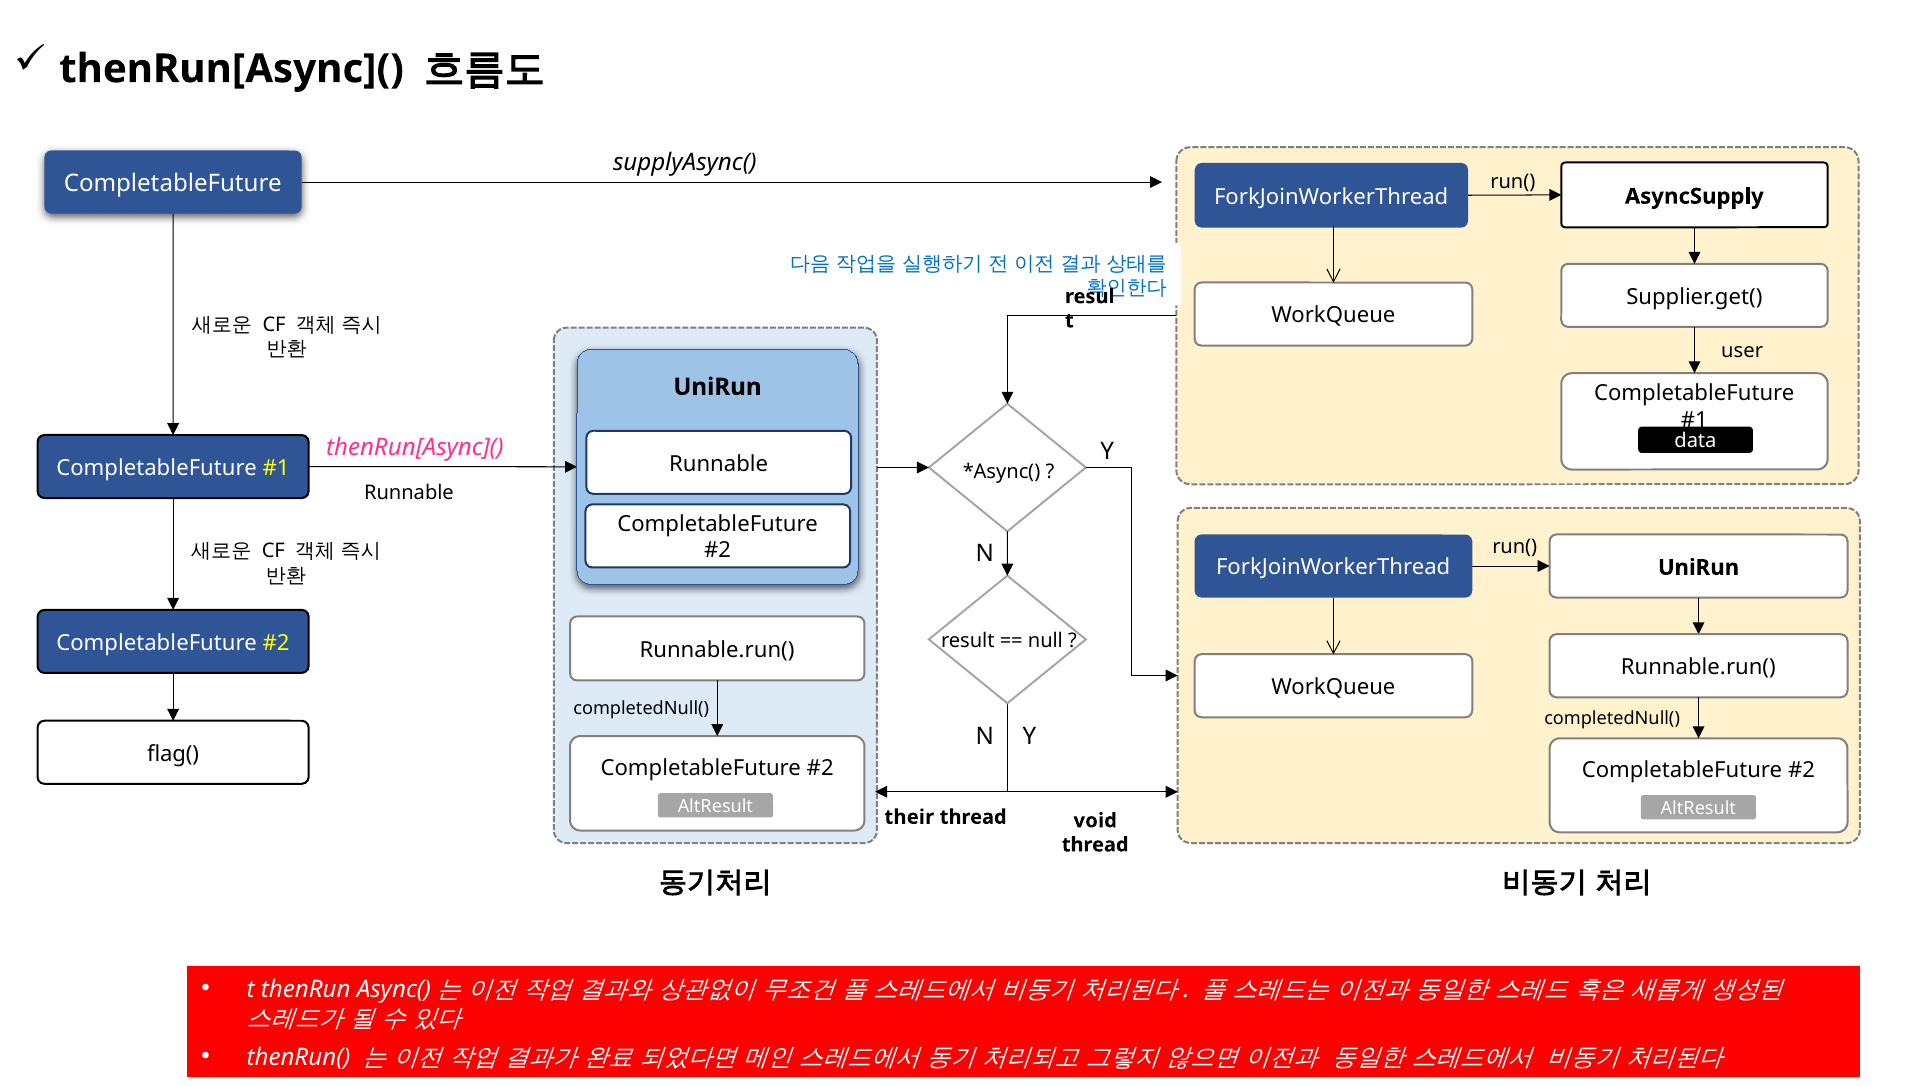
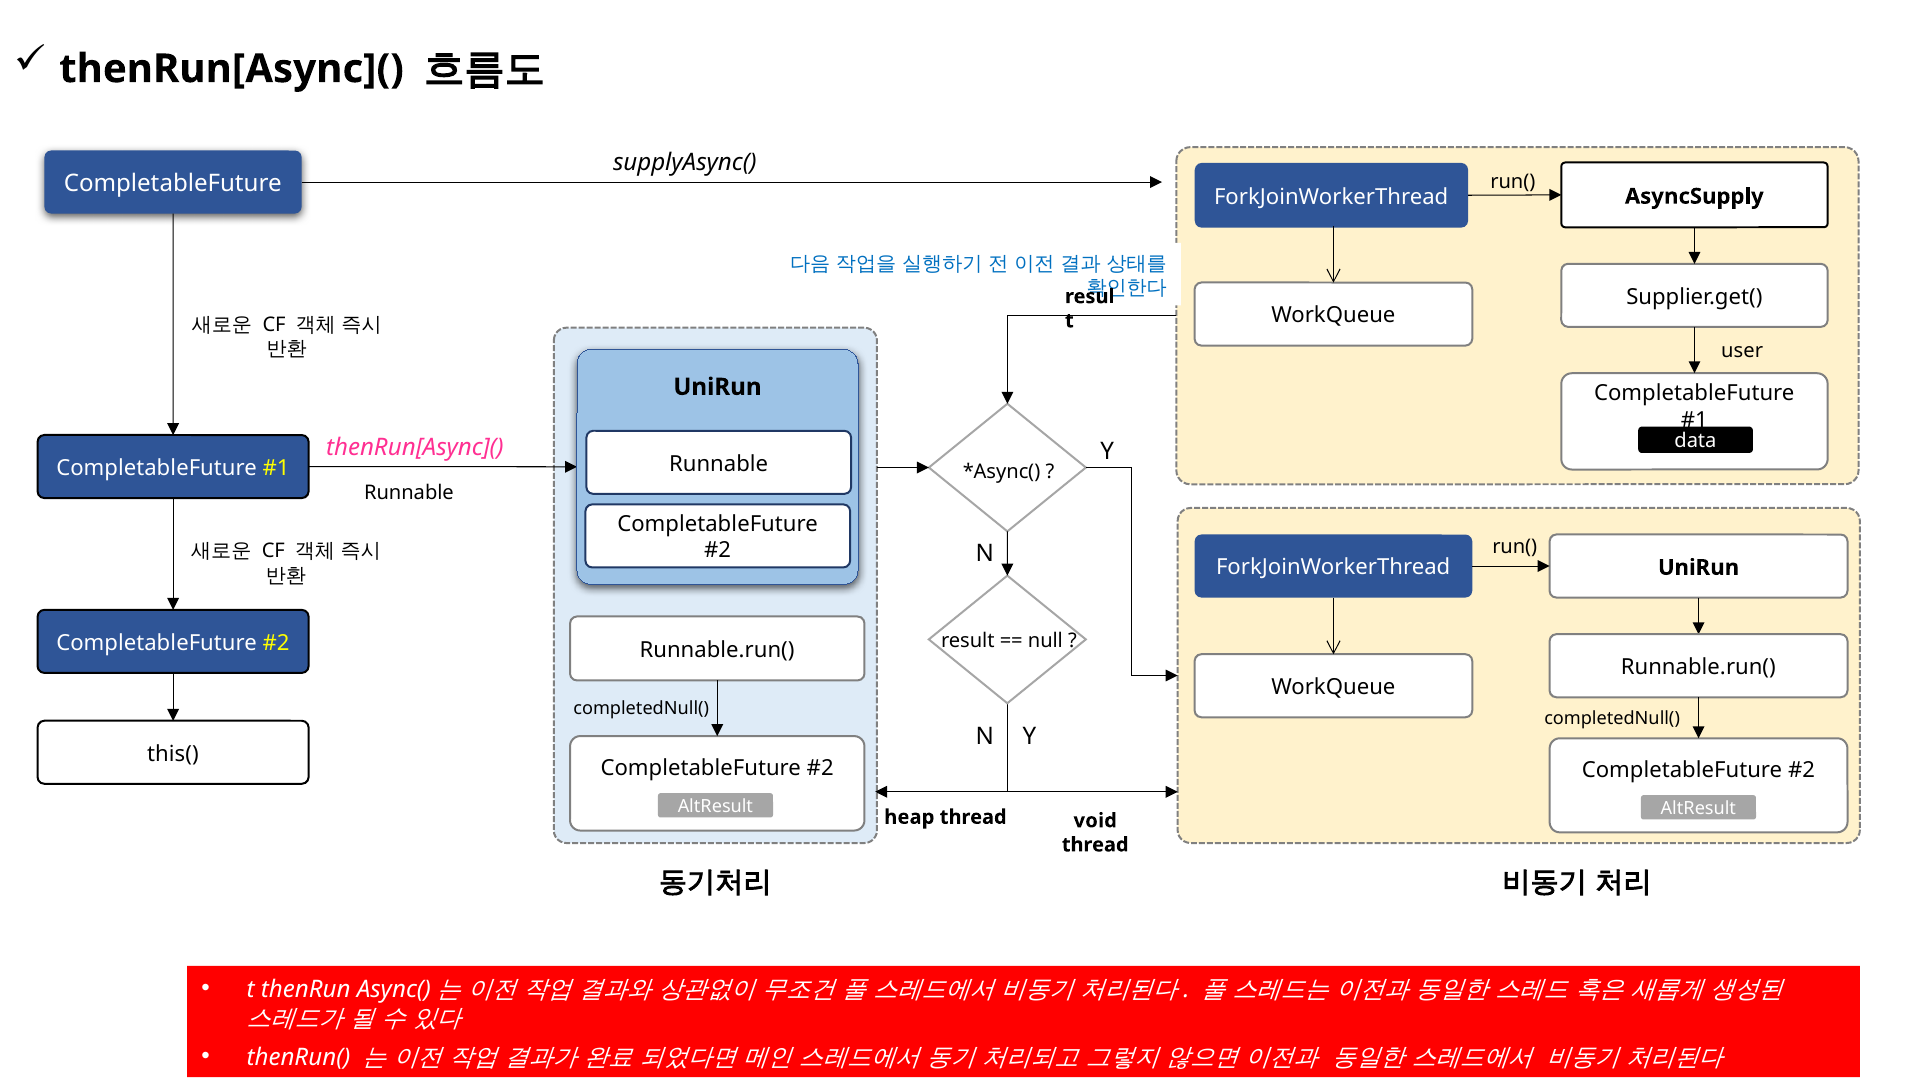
flag(: flag( -> this( (173, 754)
their: their -> heap (909, 817)
